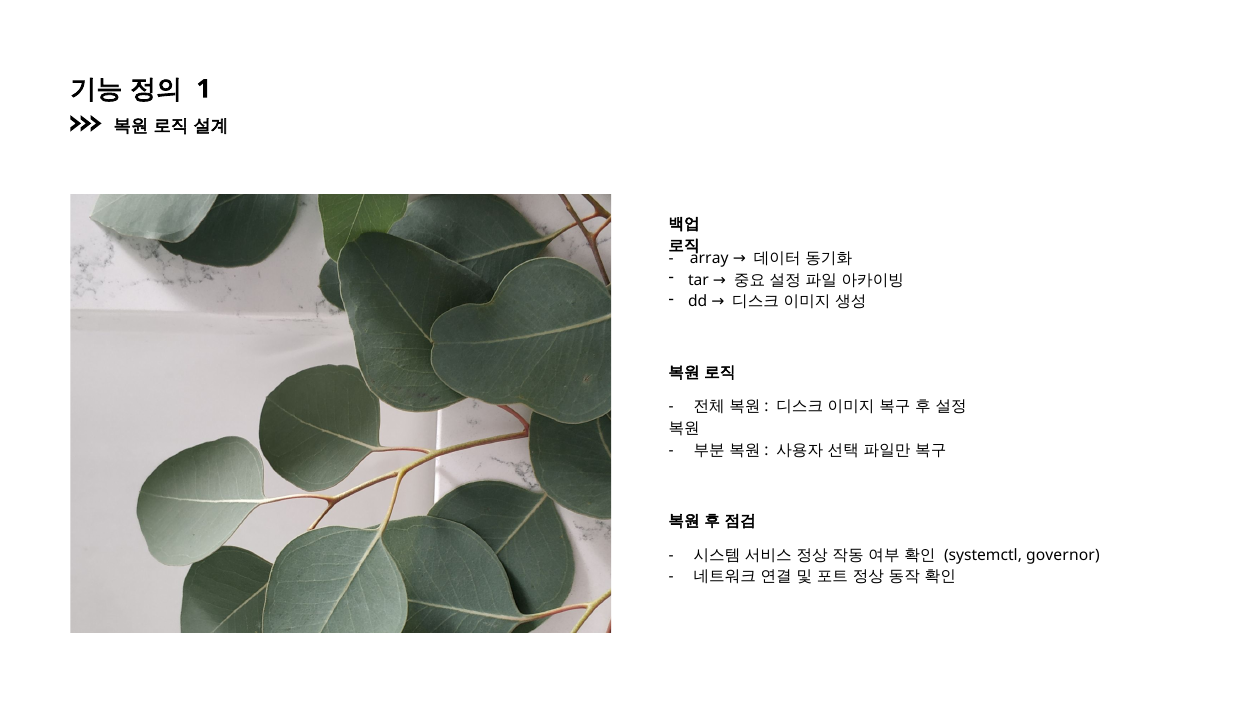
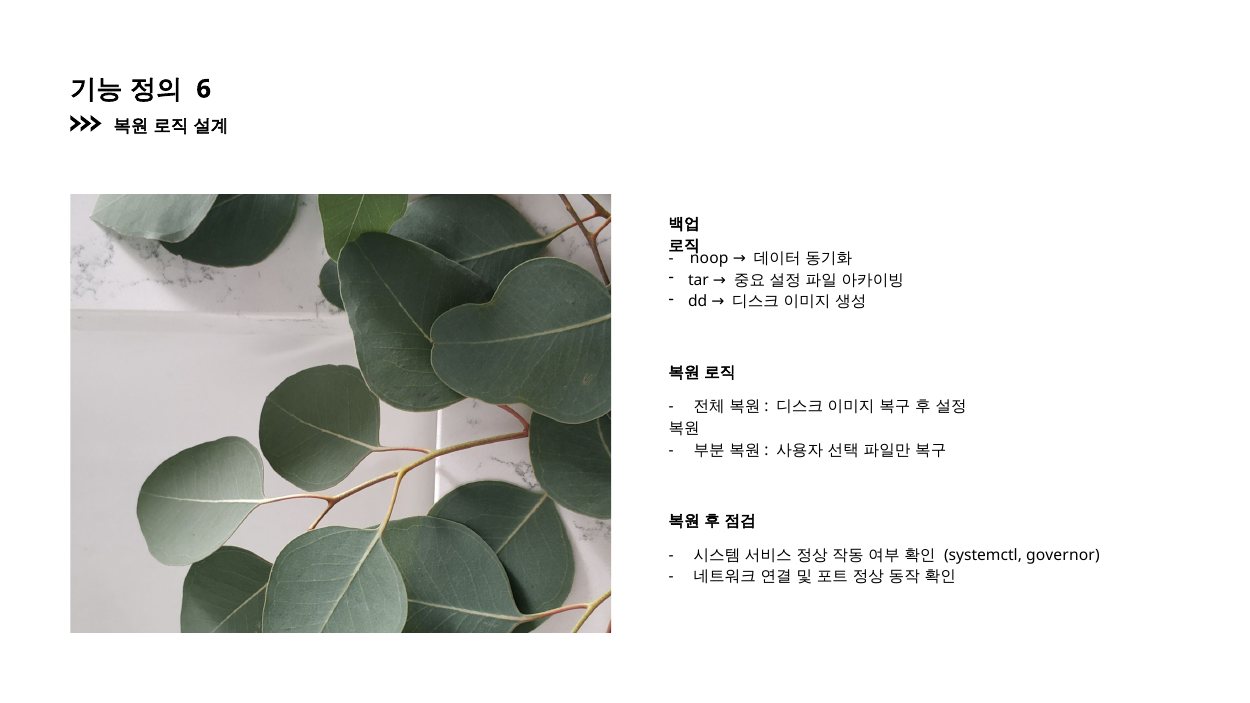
1: 1 -> 6 (204, 89)
array: array -> noop (709, 258)
